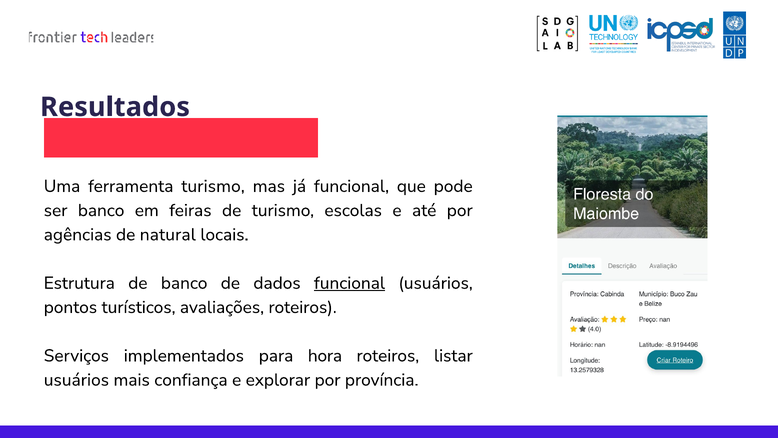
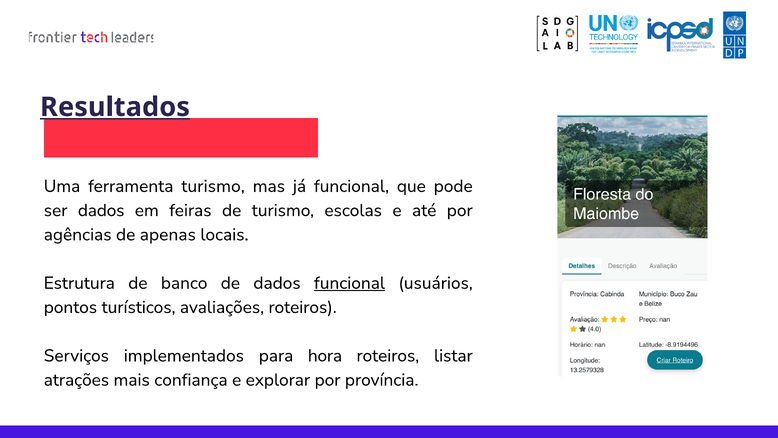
Resultados underline: none -> present (115, 107)
ser banco: banco -> dados (101, 210)
natural: natural -> apenas (168, 234)
usuários: usuários -> atrações (76, 380)
